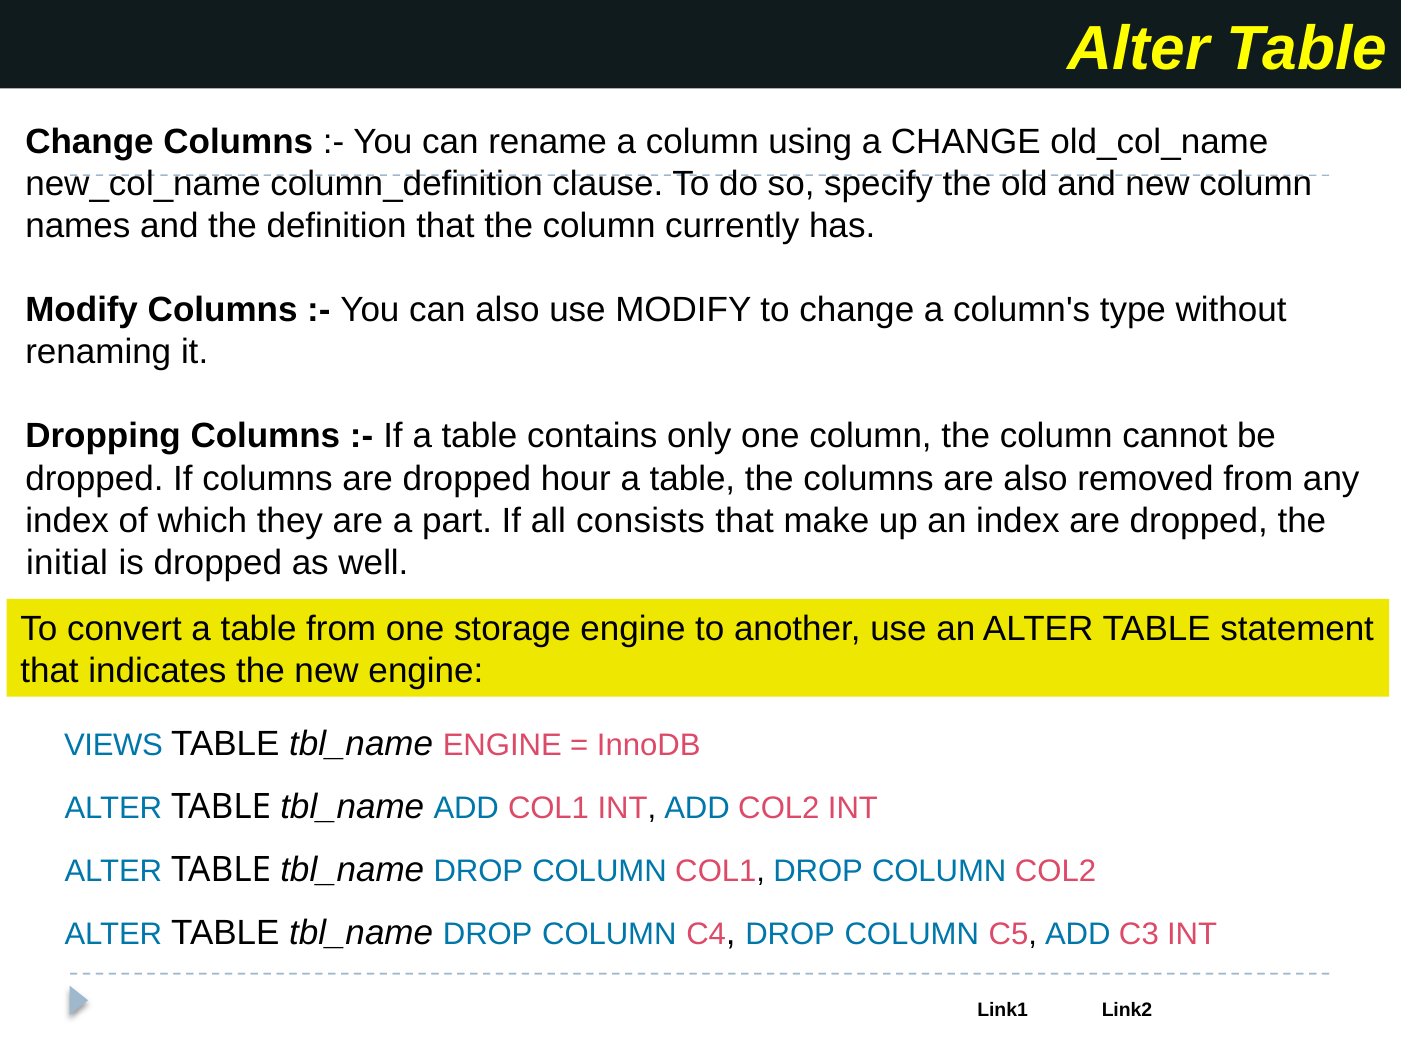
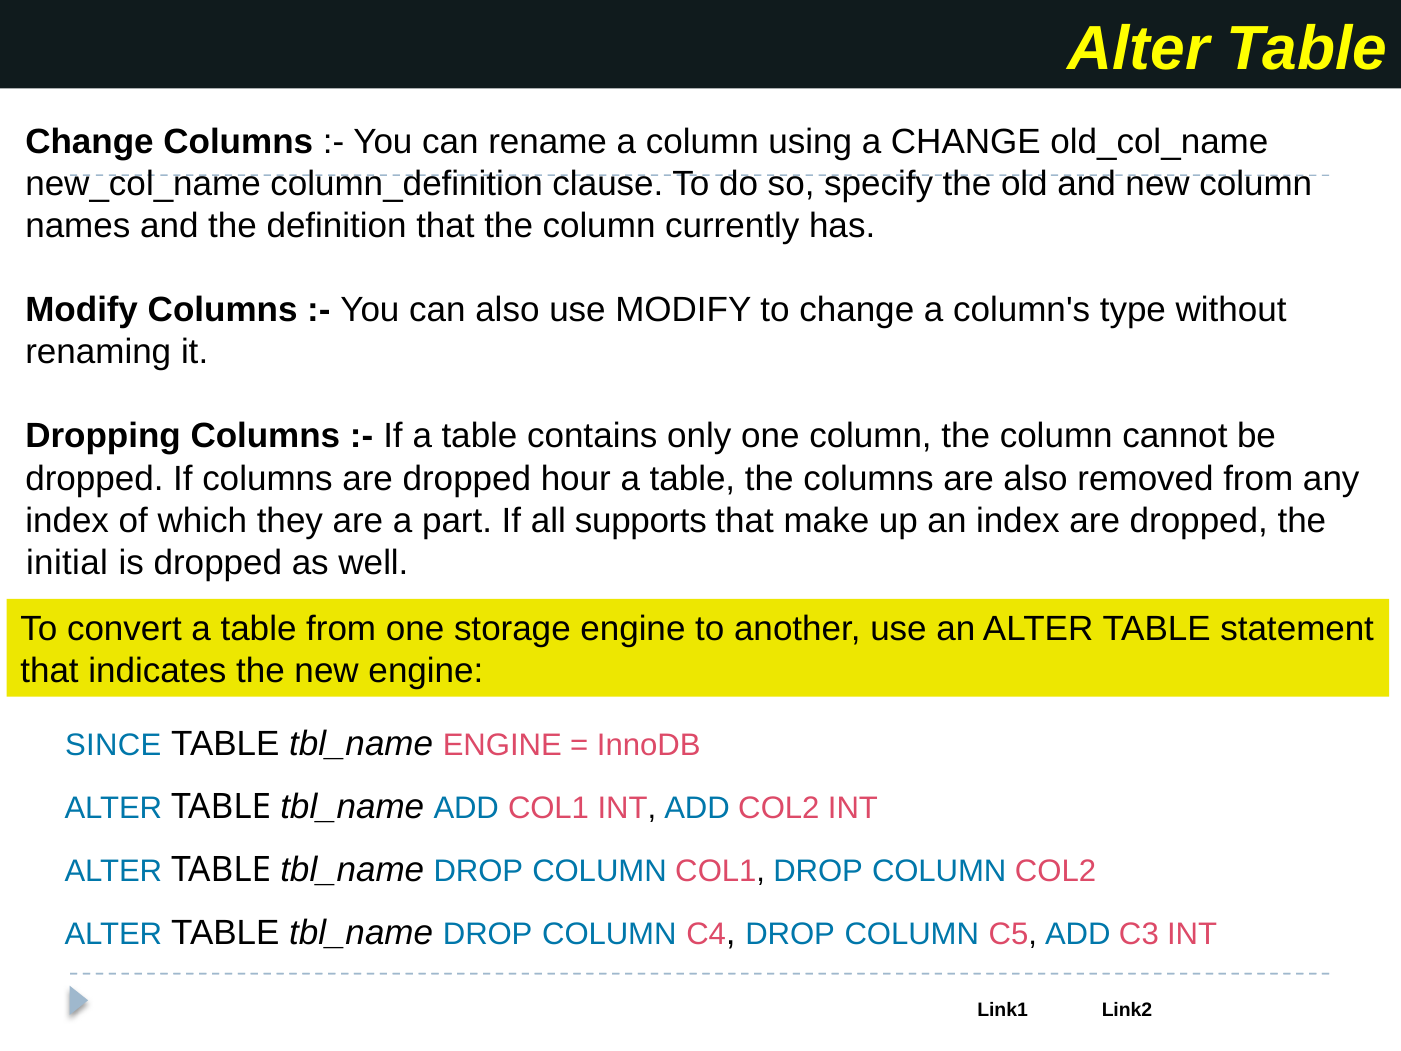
consists: consists -> supports (641, 520)
VIEWS: VIEWS -> SINCE (113, 745)
